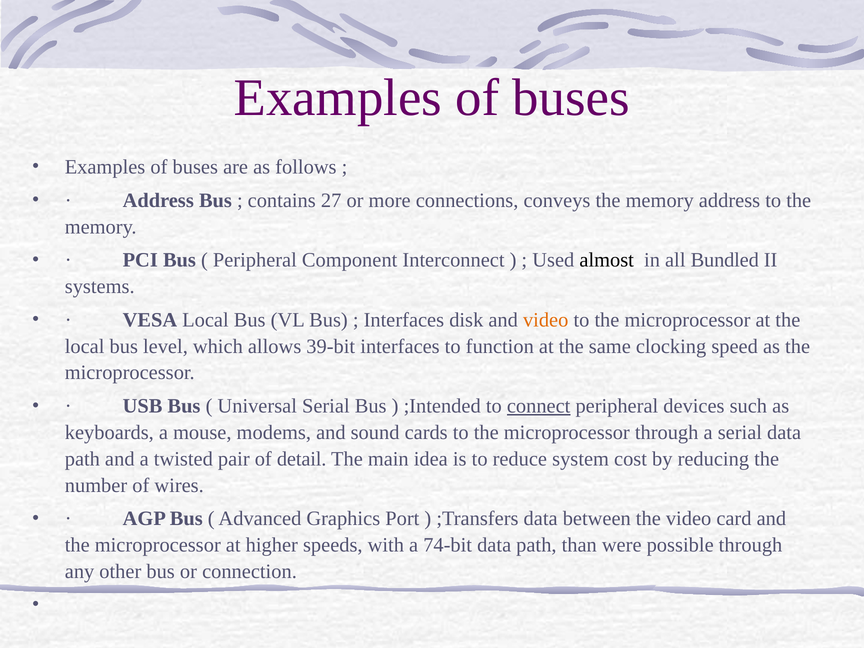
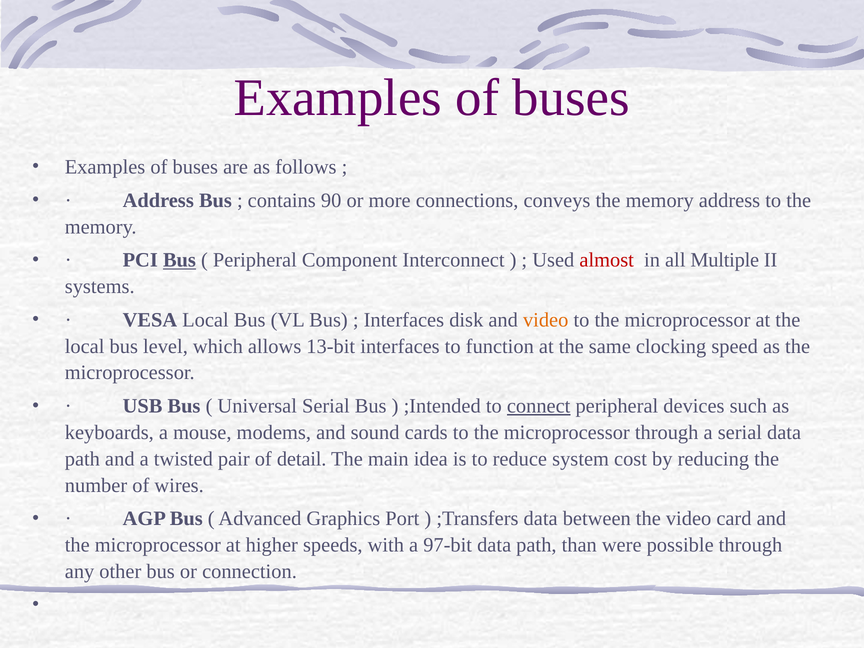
27: 27 -> 90 (331, 200)
Bus underline: none -> present (179, 260)
almost colour: black -> red (607, 260)
Bundled: Bundled -> Multiple (725, 260)
39-bit: 39-bit -> 13-bit (331, 346)
74-bit: 74-bit -> 97-bit (448, 545)
